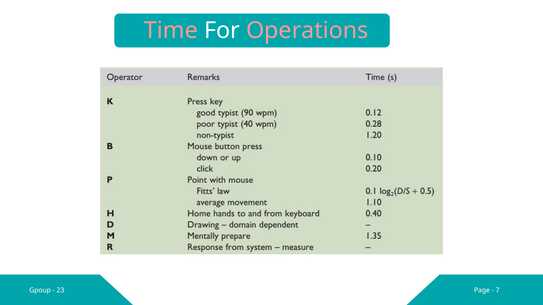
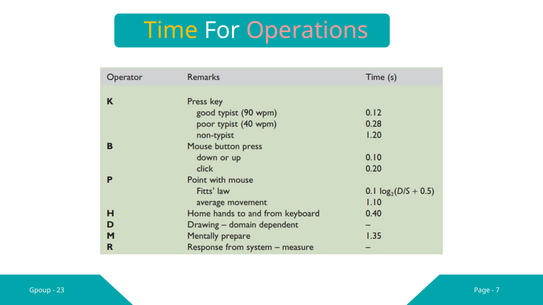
Time colour: pink -> yellow (171, 31)
